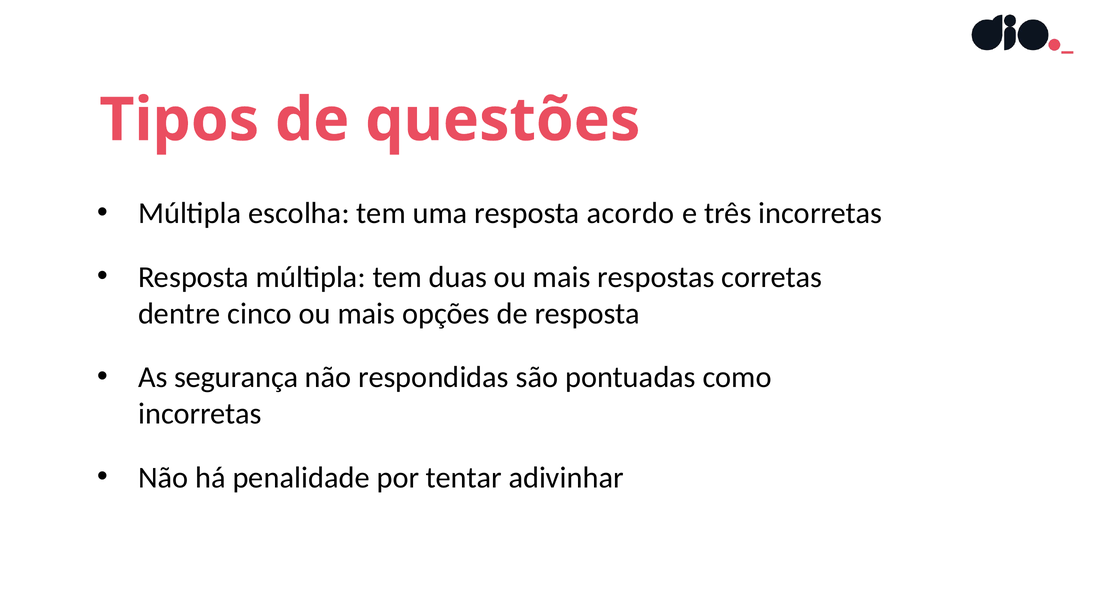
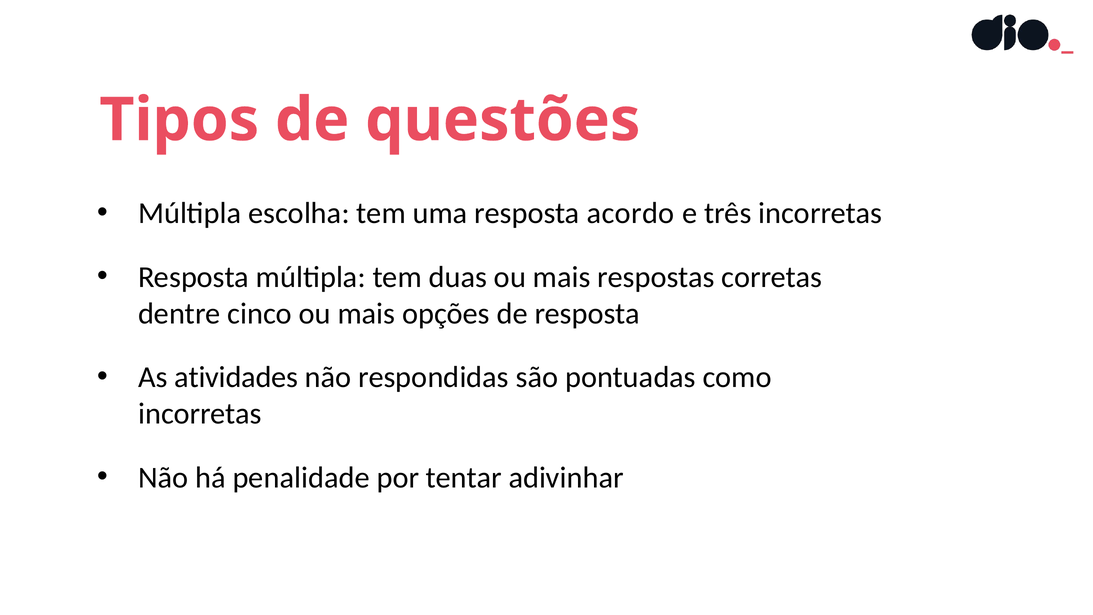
segurança: segurança -> atividades (236, 377)
